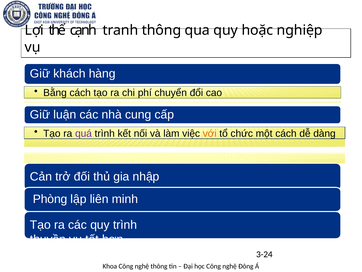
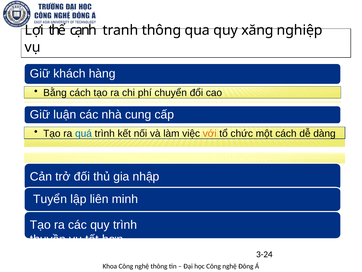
hoặc: hoặc -> xăng (257, 30)
quá colour: purple -> blue (84, 133)
Phòng: Phòng -> Tuyển (50, 199)
